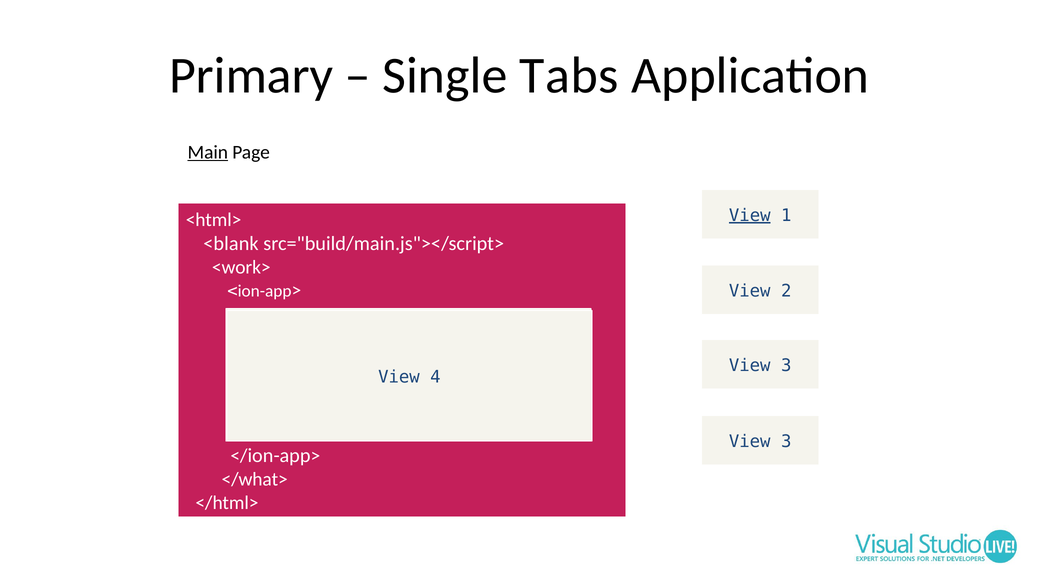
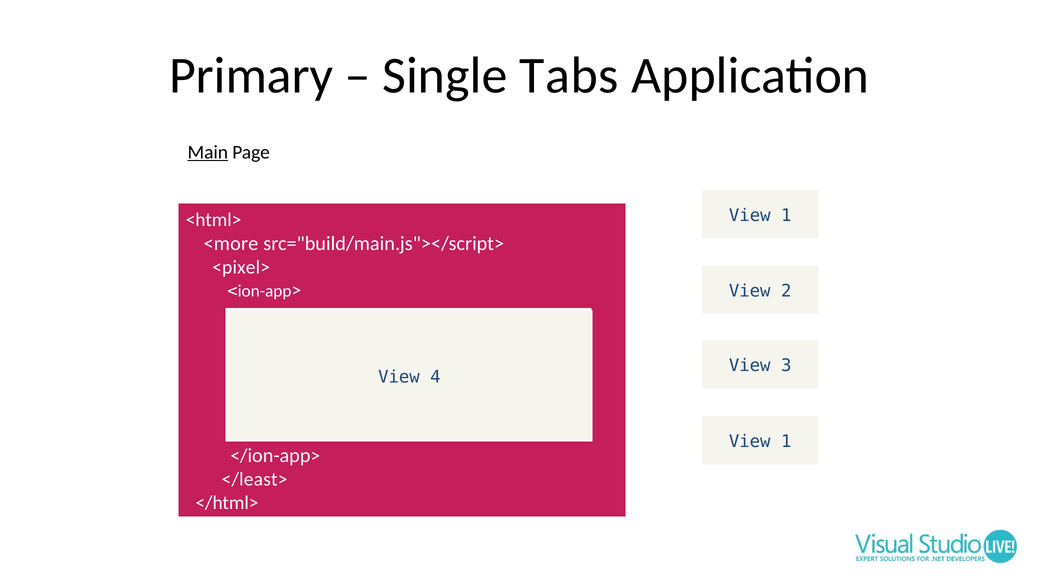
View underline: present -> none (750, 215)
<blank: <blank -> <more (231, 244)
<work>: <work> -> <pixel> (241, 267)
3: 3 -> 1 (786, 442)
</what>: </what> -> </least> (255, 480)
